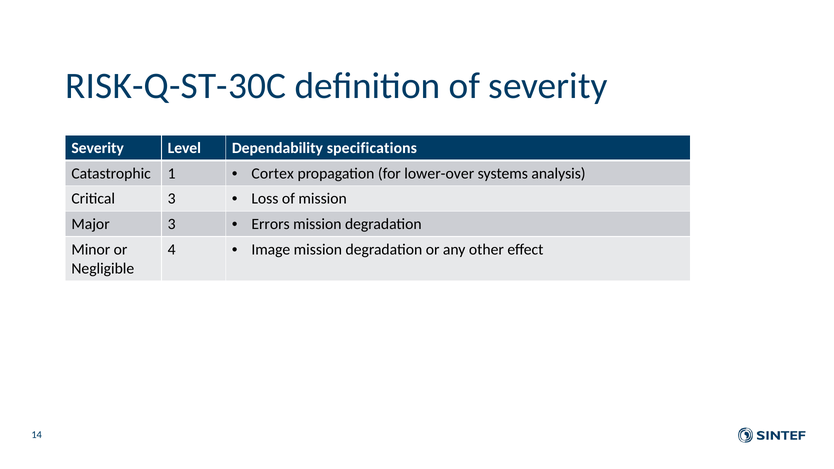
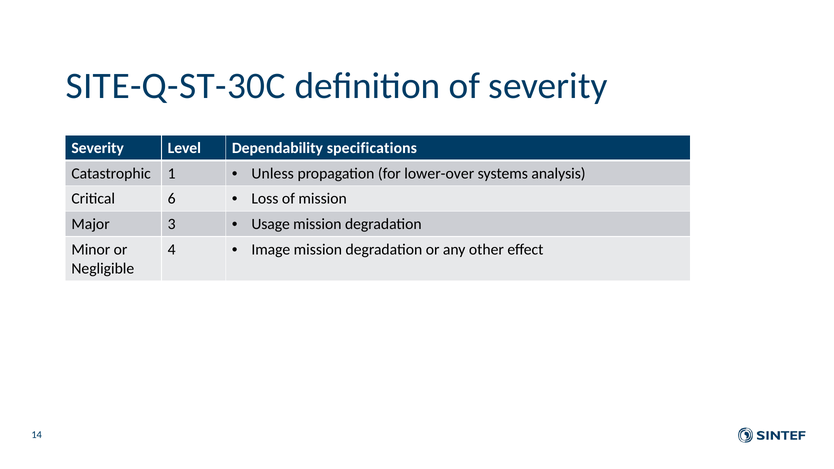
RISK-Q-ST-30C: RISK-Q-ST-30C -> SITE-Q-ST-30C (176, 86)
Cortex: Cortex -> Unless (273, 173)
Critical 3: 3 -> 6 (172, 199)
Errors: Errors -> Usage (271, 224)
